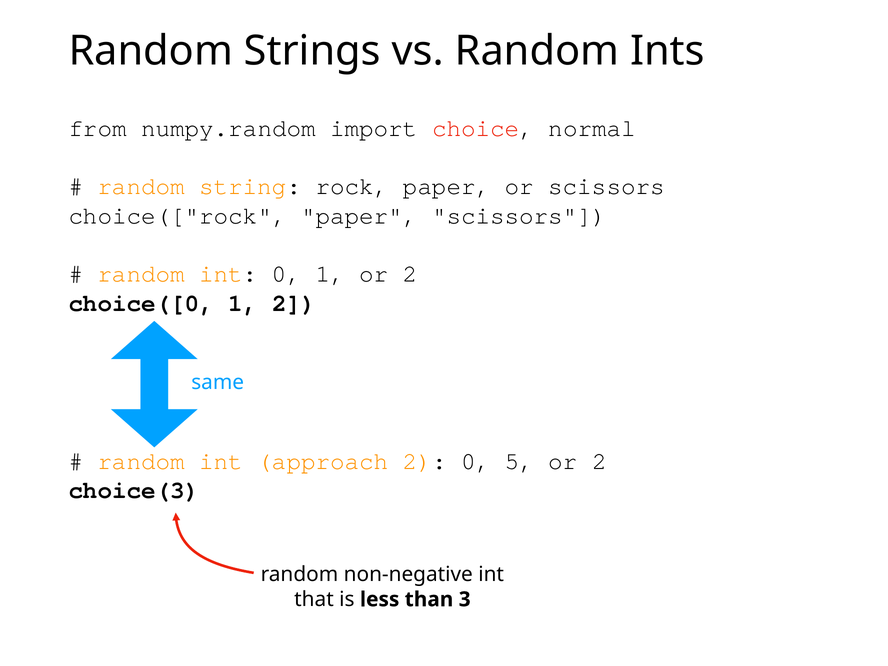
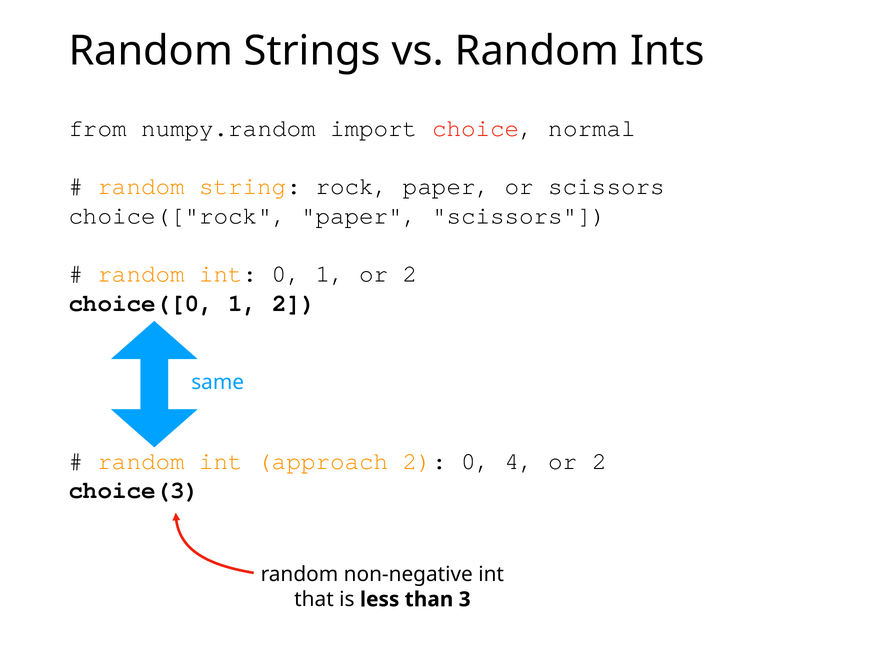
5: 5 -> 4 (519, 461)
